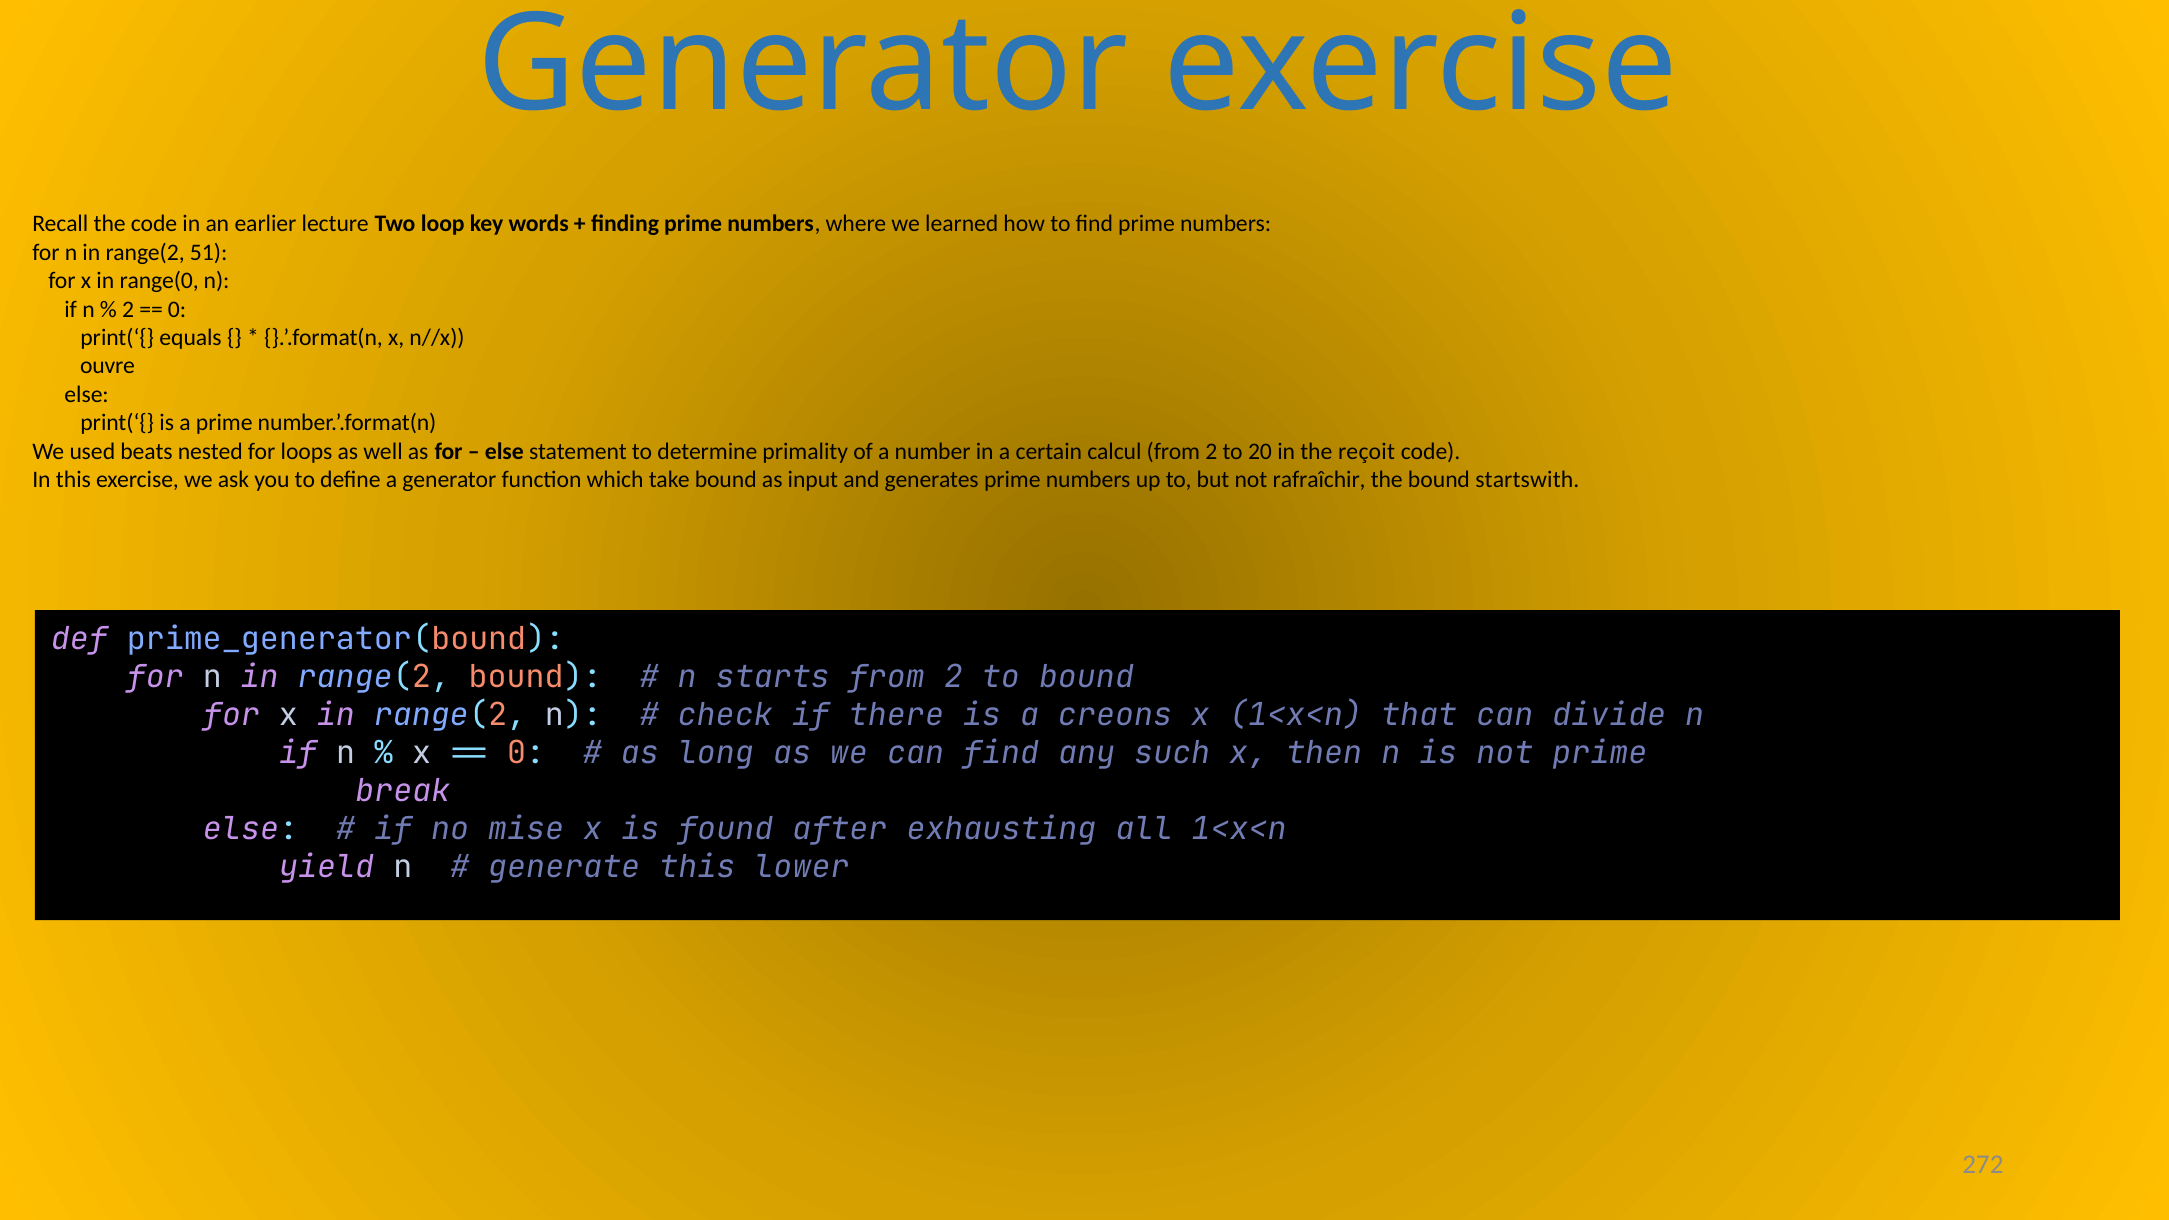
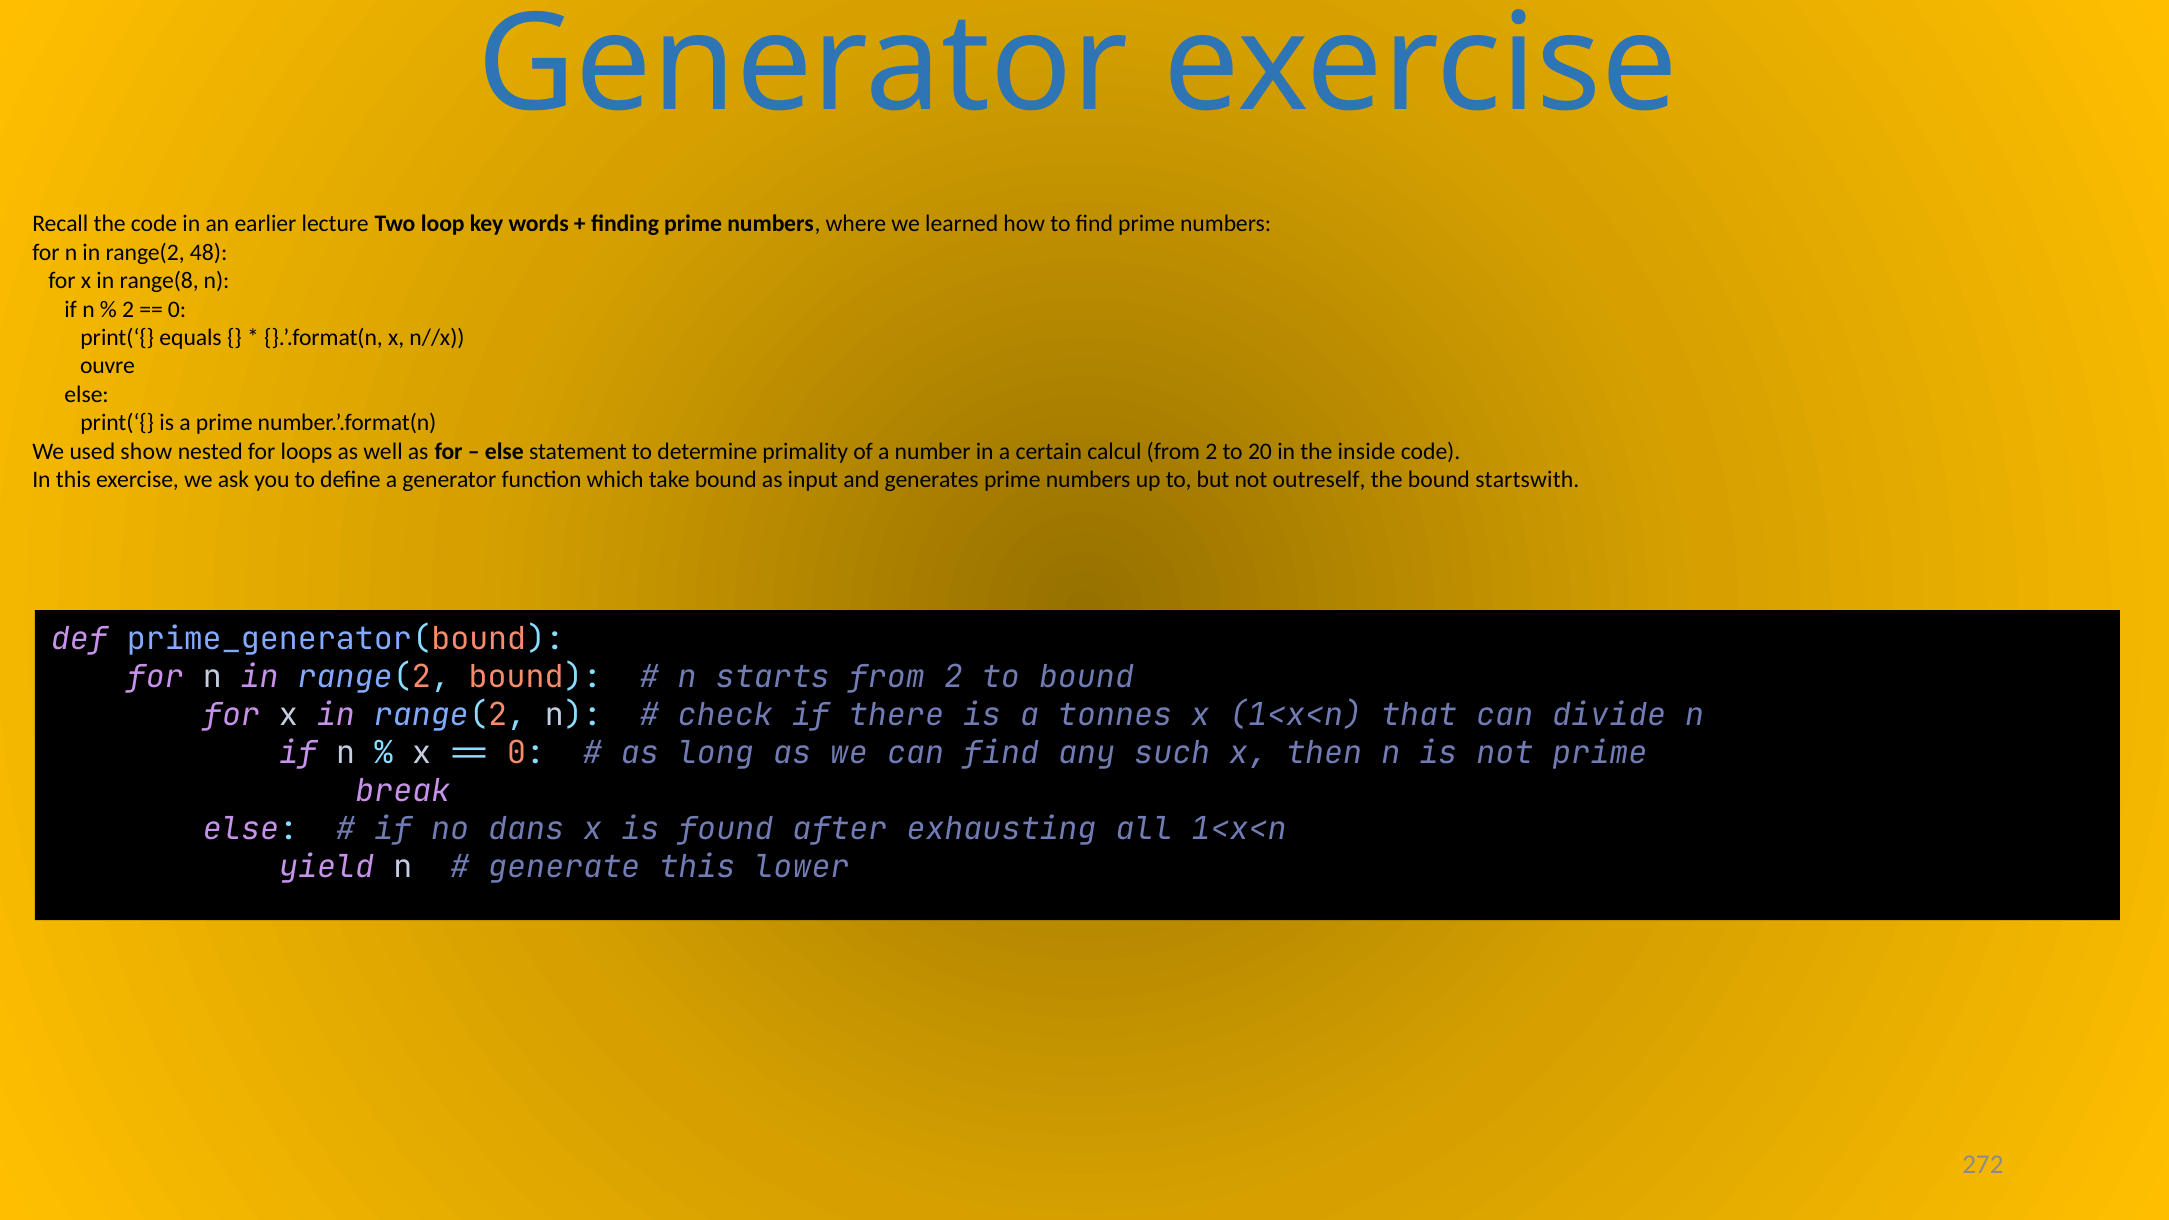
51: 51 -> 48 (209, 252)
range(0: range(0 -> range(8 (159, 281)
beats: beats -> show (146, 451)
reçoit: reçoit -> inside (1367, 451)
rafraîchir: rafraîchir -> outreself (1319, 480)
creons: creons -> tonnes (1115, 715)
mise: mise -> dans (526, 829)
